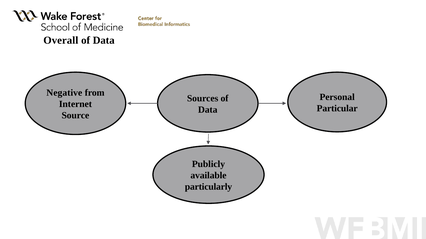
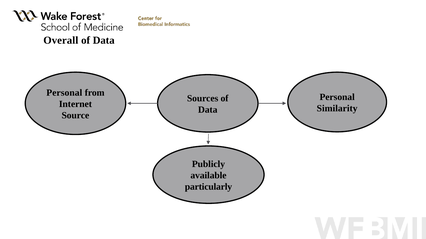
Negative: Negative -> Personal (64, 93)
Particular: Particular -> Similarity (337, 109)
